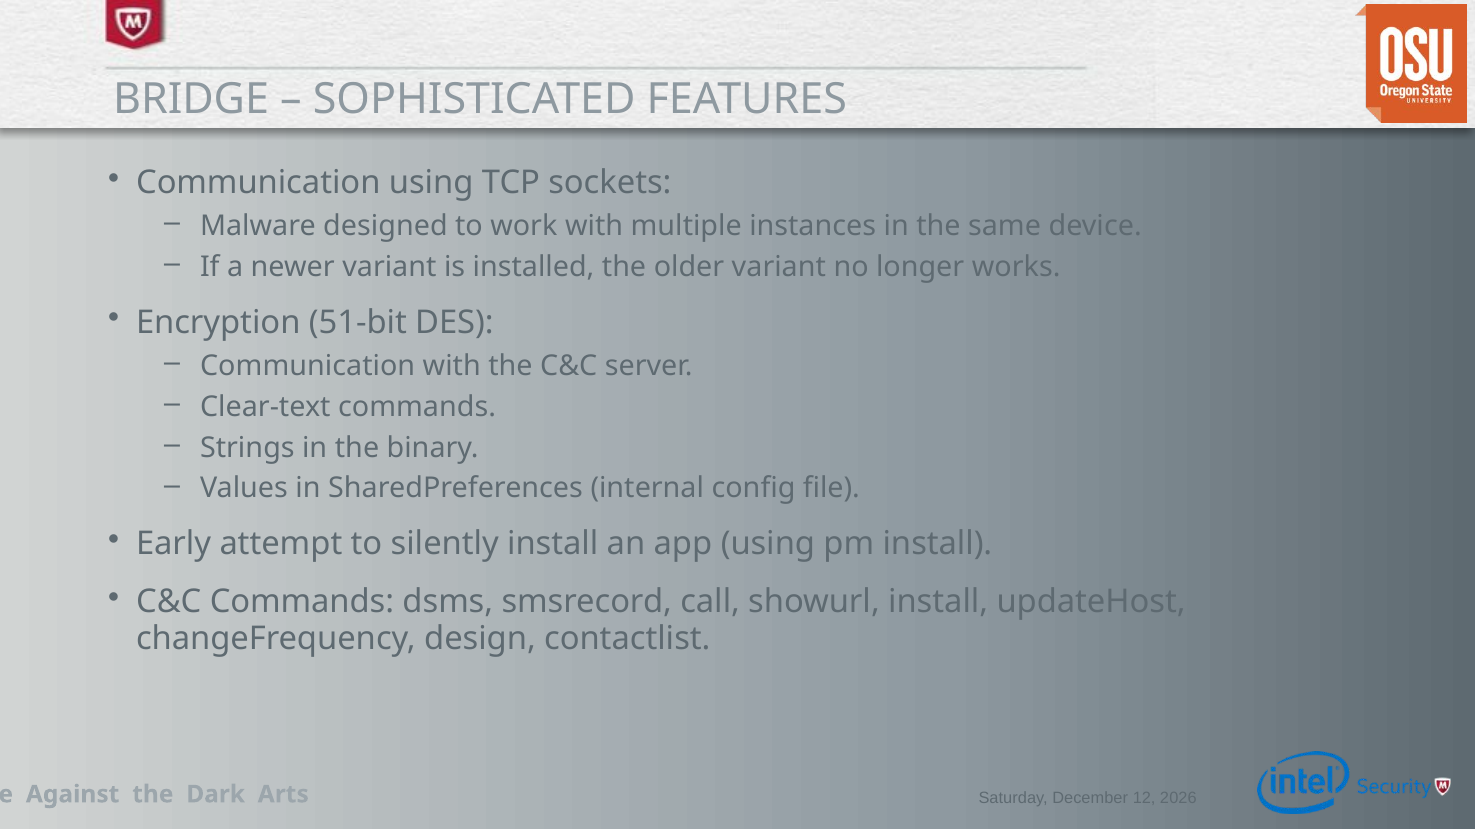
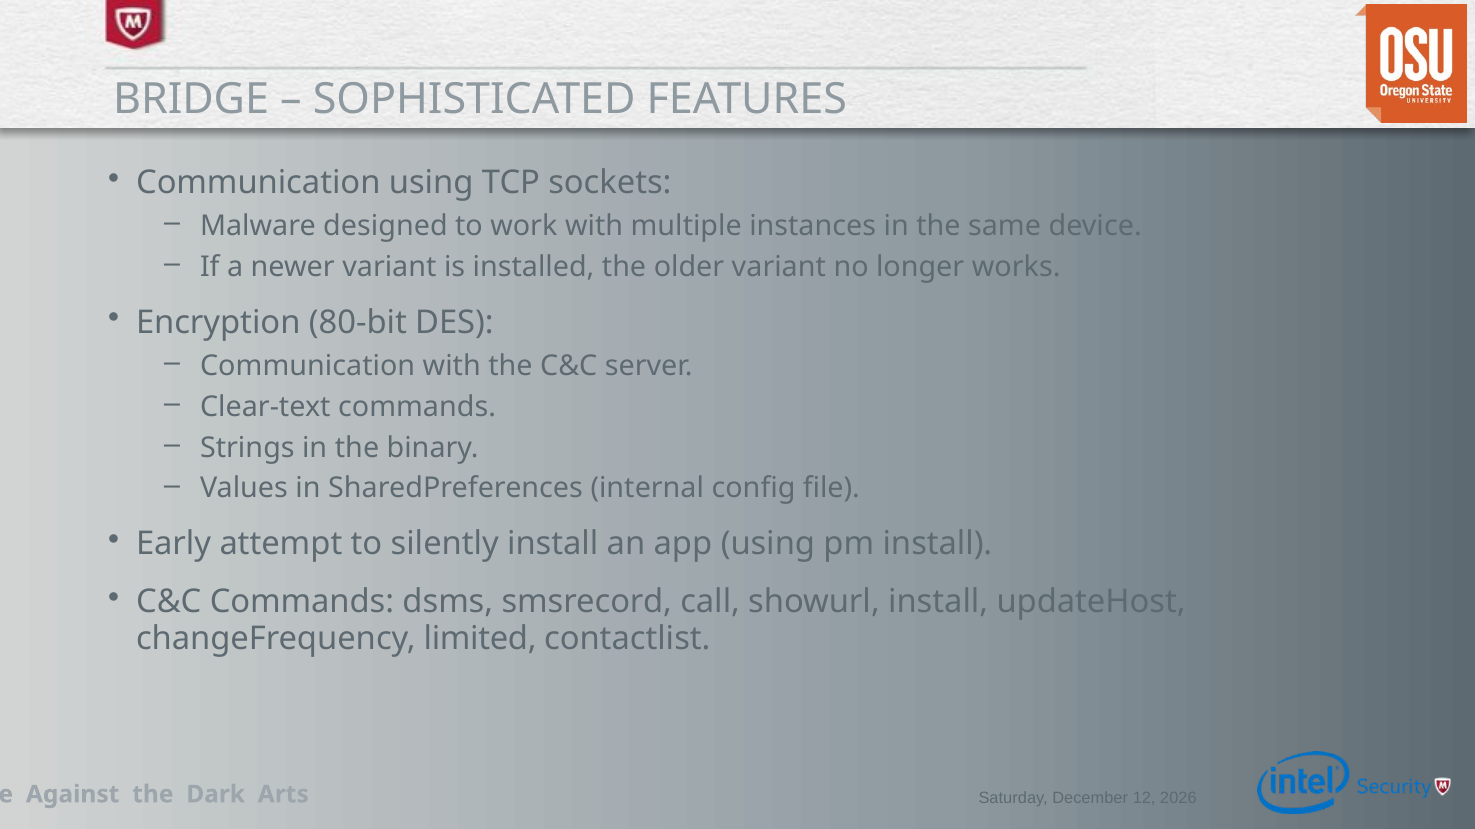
51-bit: 51-bit -> 80-bit (358, 323)
design: design -> limited (480, 640)
